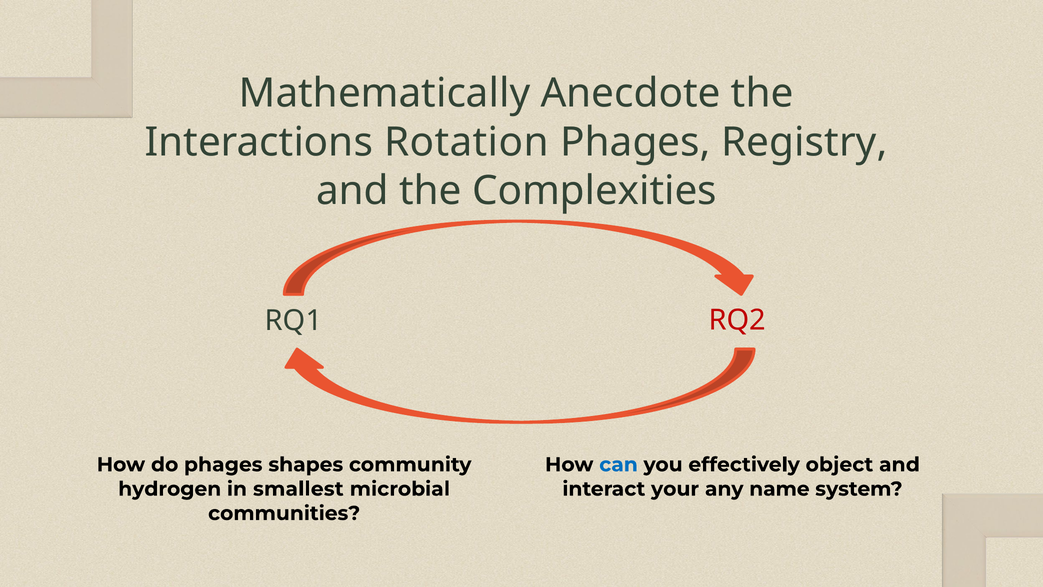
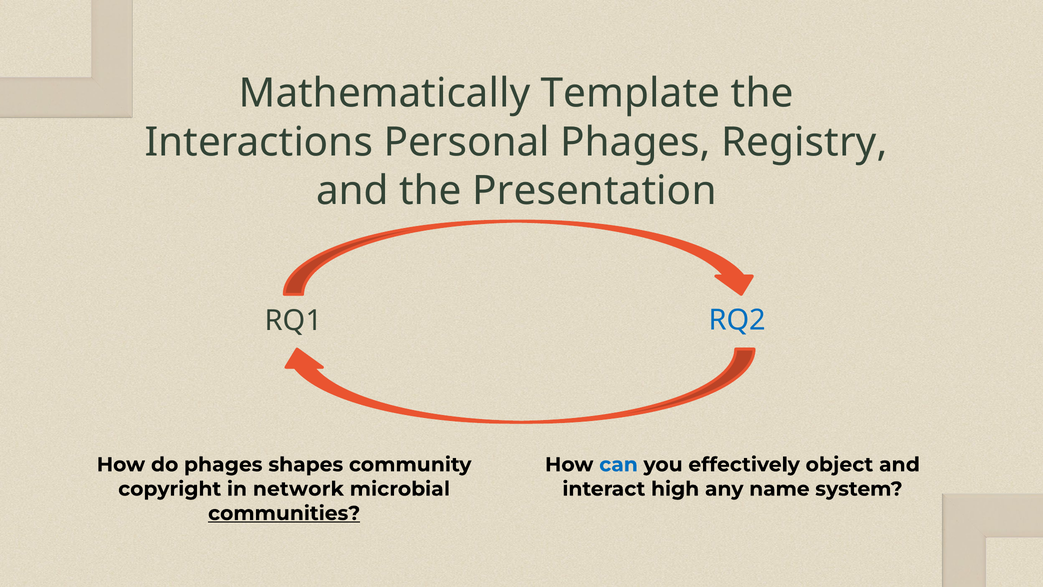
Anecdote: Anecdote -> Template (630, 94)
Rotation: Rotation -> Personal (467, 142)
Complexities: Complexities -> Presentation (594, 191)
RQ2 colour: red -> blue (737, 320)
hydrogen: hydrogen -> copyright (170, 489)
smallest: smallest -> network (298, 489)
your: your -> high (675, 489)
communities underline: none -> present (284, 513)
